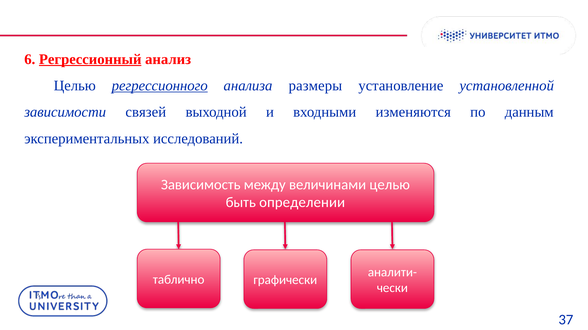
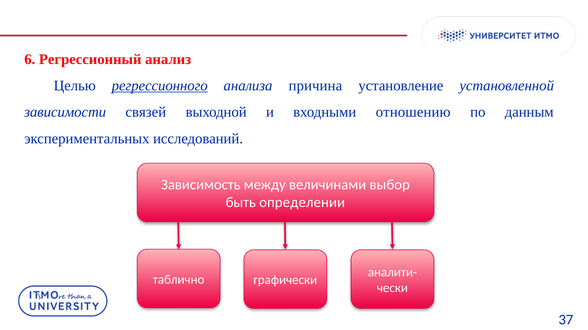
Регрессионный underline: present -> none (90, 59)
размеры: размеры -> причина (315, 86)
изменяются: изменяются -> отношению (413, 112)
величинами целью: целью -> выбор (390, 185)
